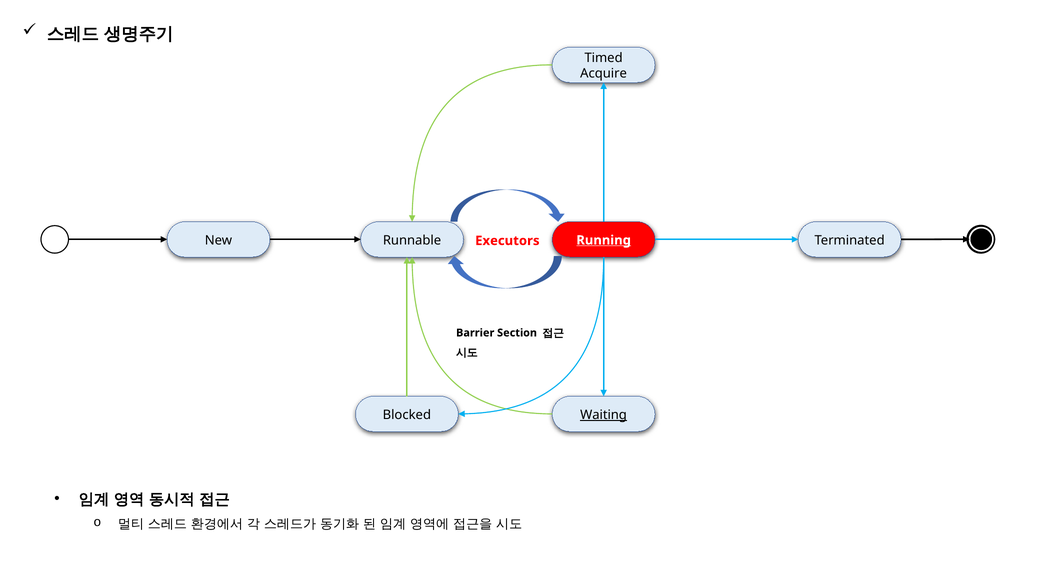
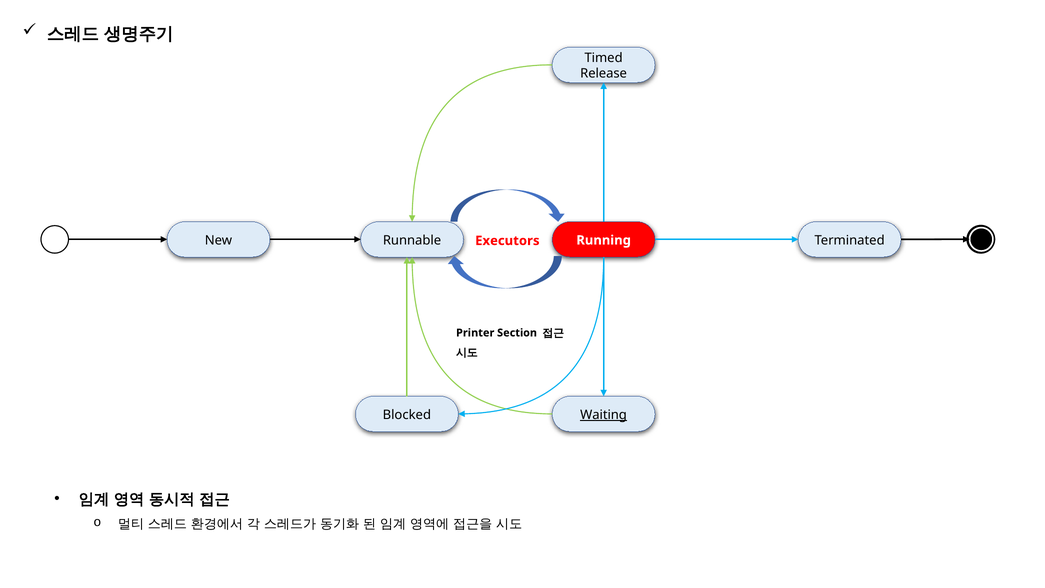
Acquire: Acquire -> Release (604, 74)
Running underline: present -> none (604, 240)
Barrier: Barrier -> Printer (475, 333)
